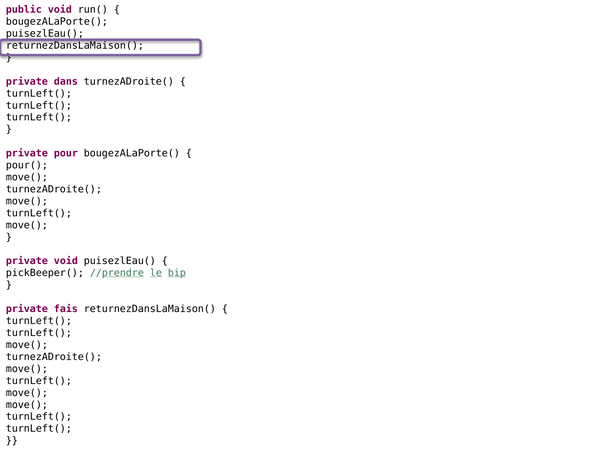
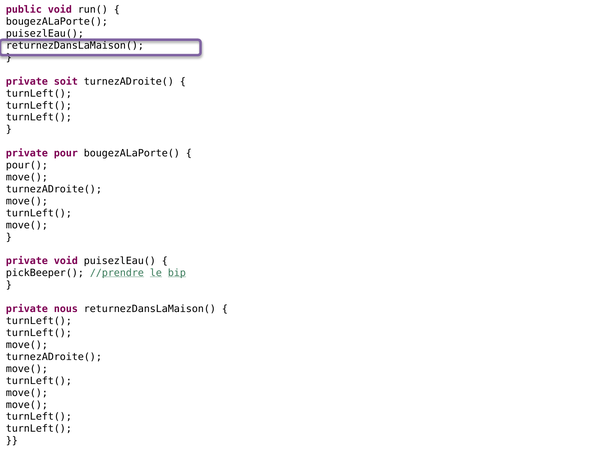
dans: dans -> soit (66, 81)
fais: fais -> nous (66, 309)
